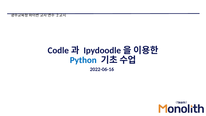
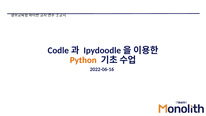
Python colour: blue -> orange (83, 60)
